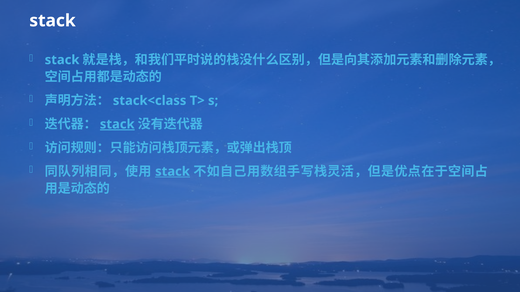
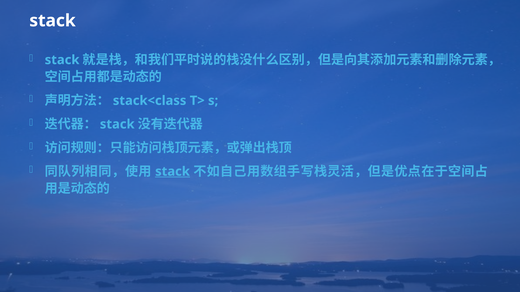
stack underline: present -> none (117, 124)
